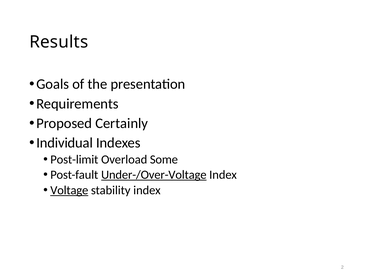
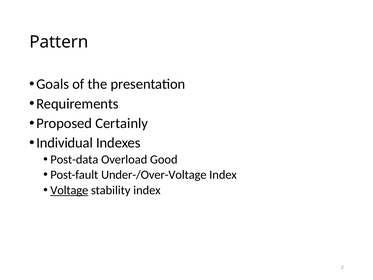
Results: Results -> Pattern (59, 42)
Post-limit: Post-limit -> Post-data (74, 159)
Some: Some -> Good (164, 159)
Under-/Over-Voltage underline: present -> none (154, 175)
